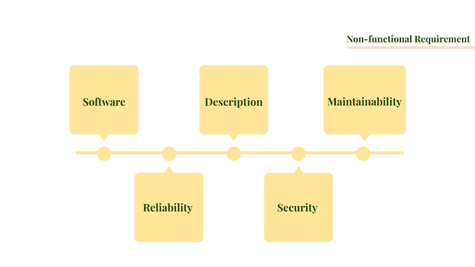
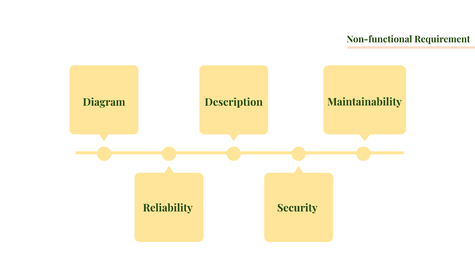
Software: Software -> Diagram (104, 102)
